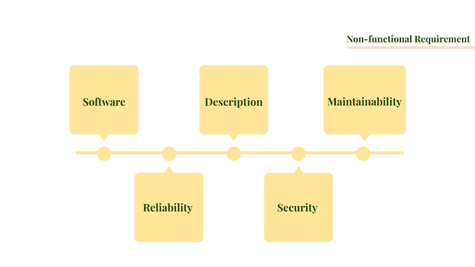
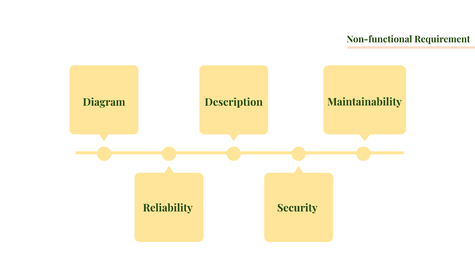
Software: Software -> Diagram (104, 102)
